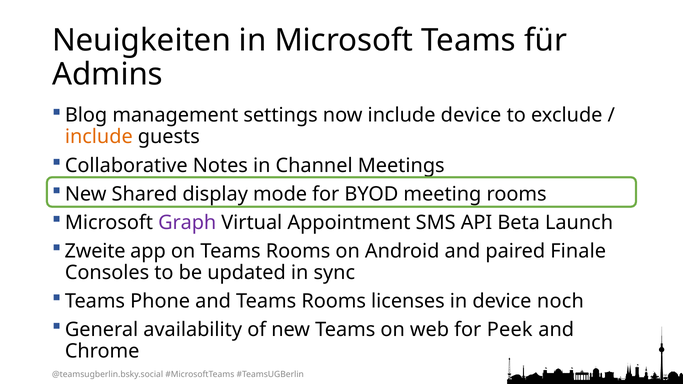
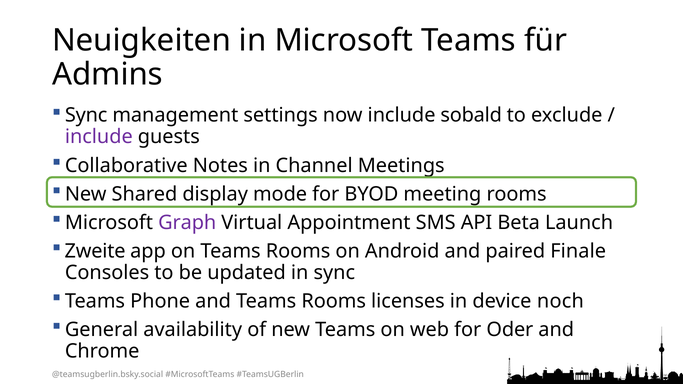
Blog: Blog -> Sync (86, 115)
include device: device -> sobald (471, 115)
include colour: orange -> purple (99, 137)
Peek: Peek -> Oder (510, 330)
